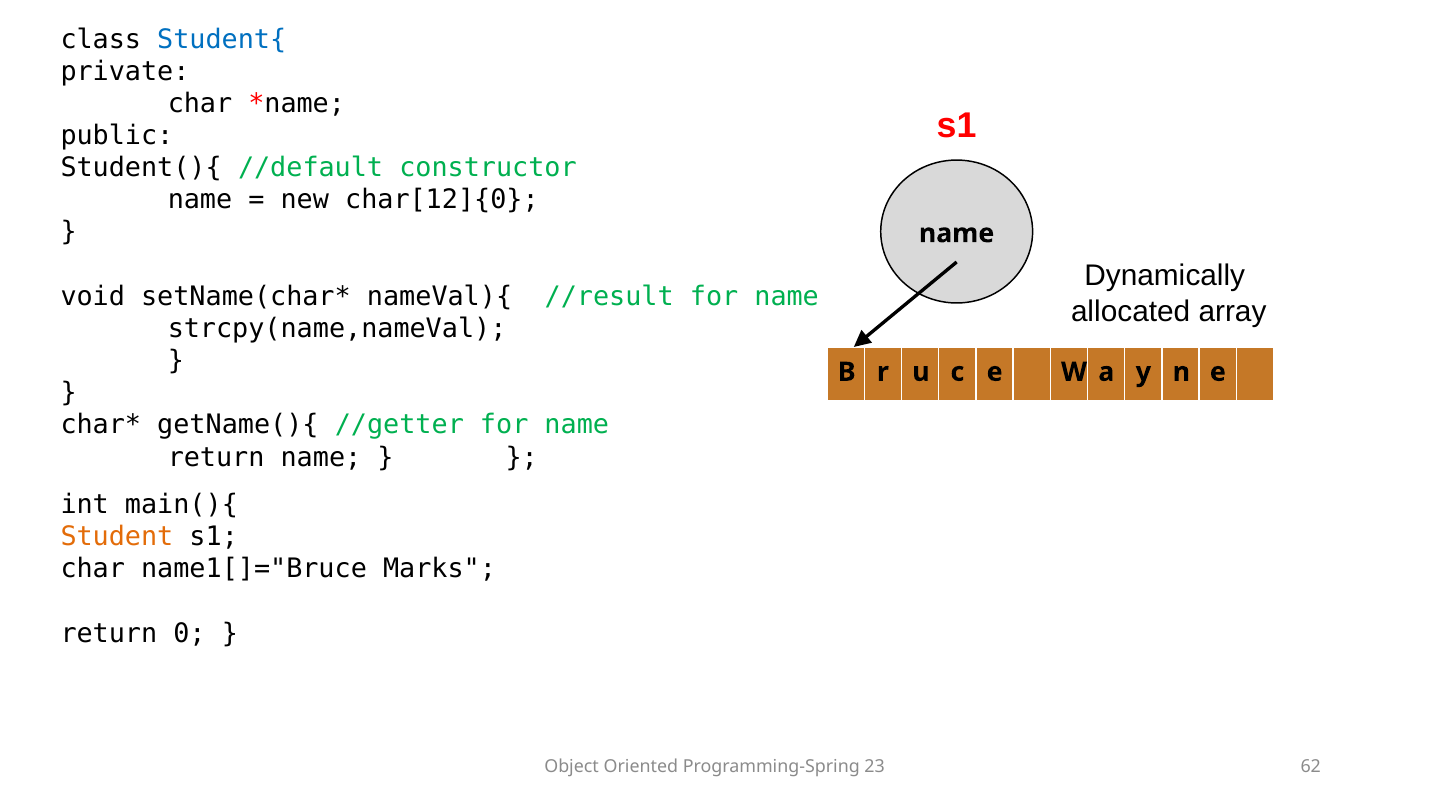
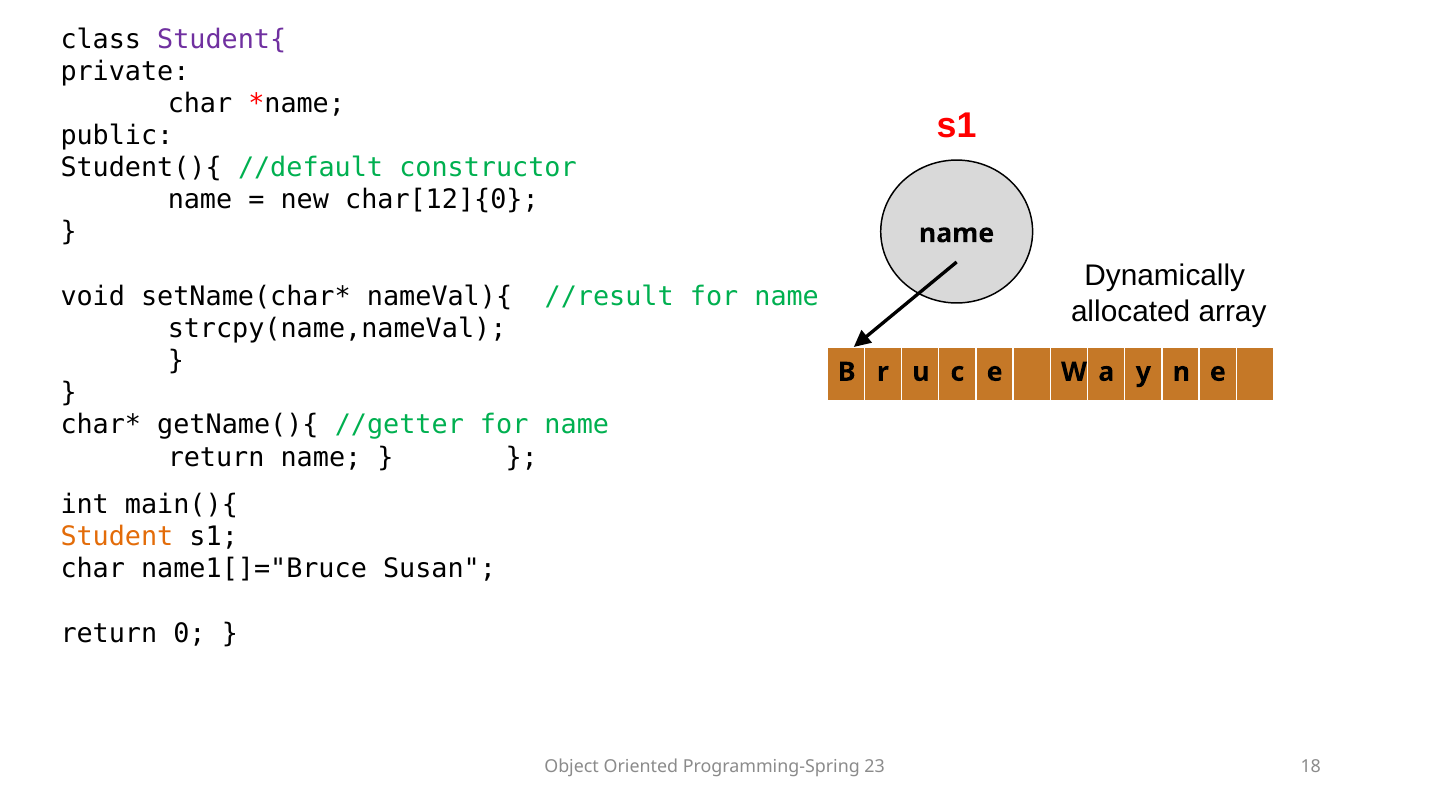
Student{ colour: blue -> purple (222, 39)
Marks: Marks -> Susan (440, 569)
62: 62 -> 18 (1311, 767)
